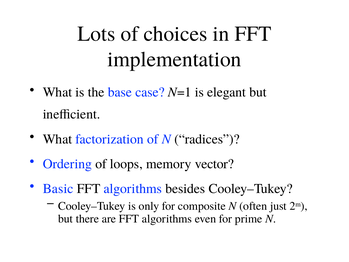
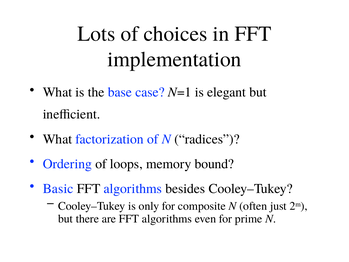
vector: vector -> bound (214, 164)
